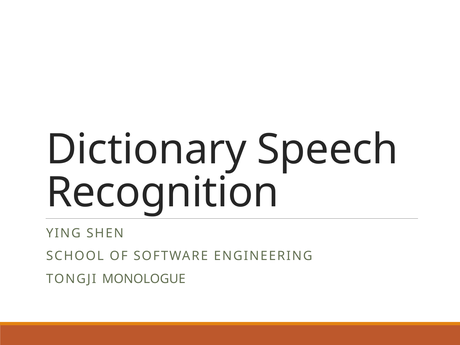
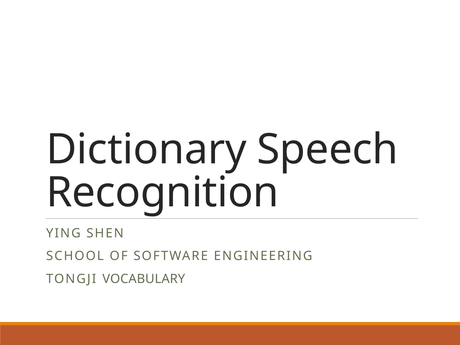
MONOLOGUE: MONOLOGUE -> VOCABULARY (144, 279)
